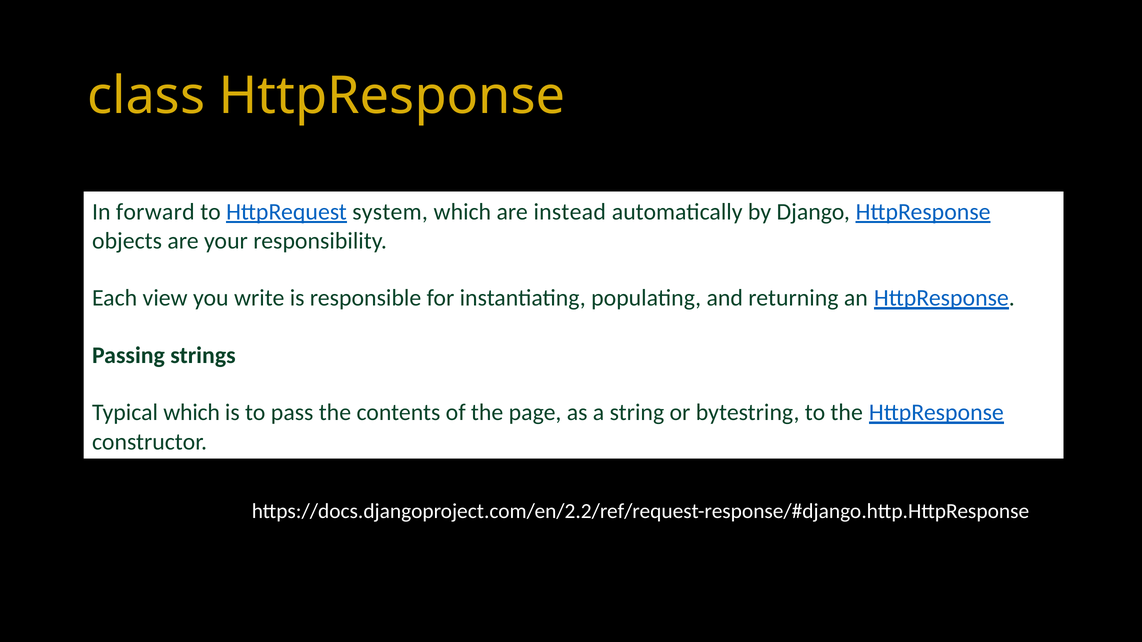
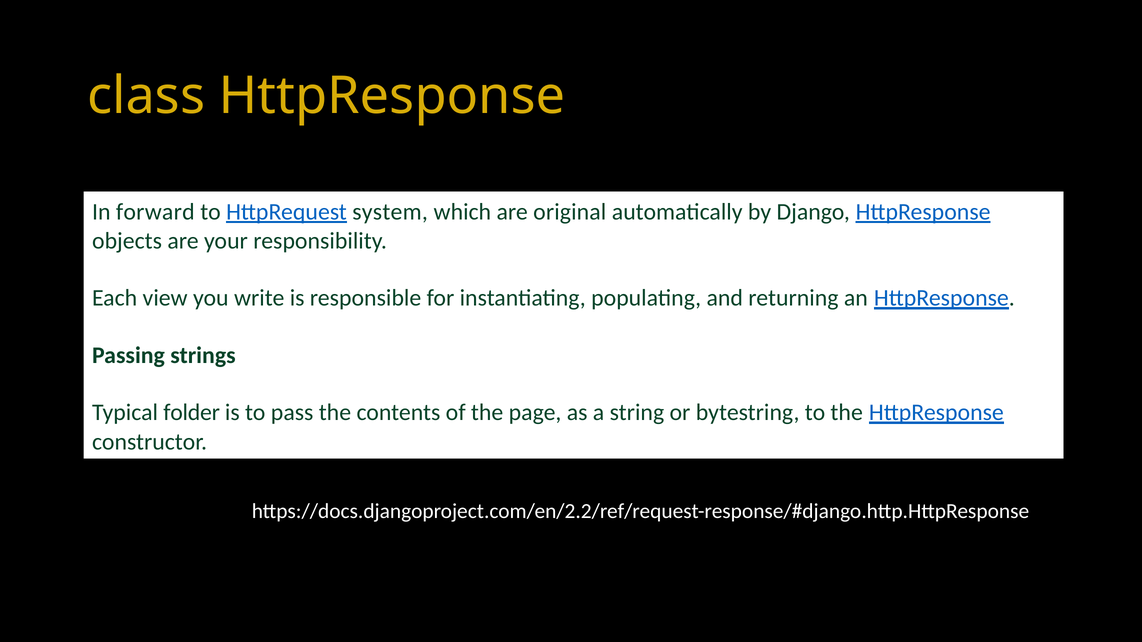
instead: instead -> original (570, 212)
Typical which: which -> folder (192, 413)
